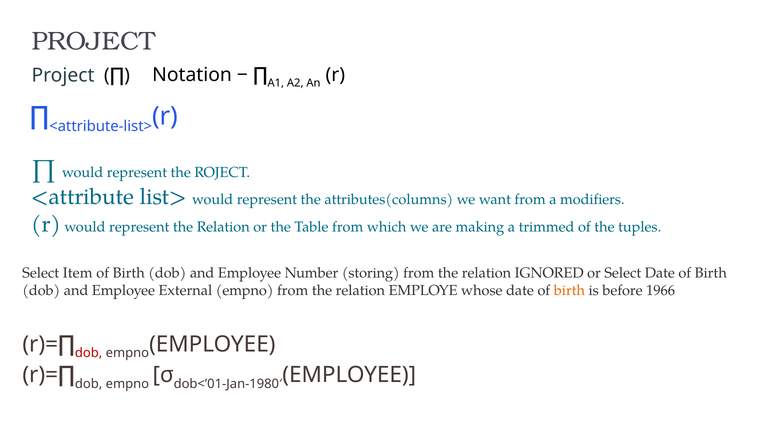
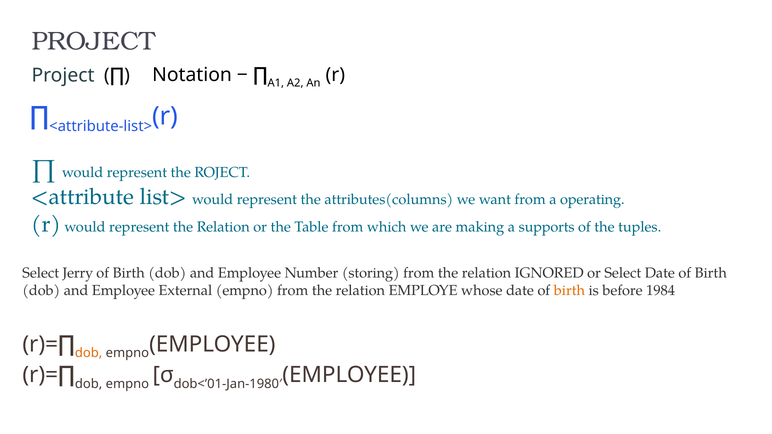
modifiers: modifiers -> operating (592, 200)
trimmed: trimmed -> supports (547, 227)
Item: Item -> Jerry (78, 273)
1966: 1966 -> 1984 (661, 290)
dob colour: red -> orange (89, 353)
